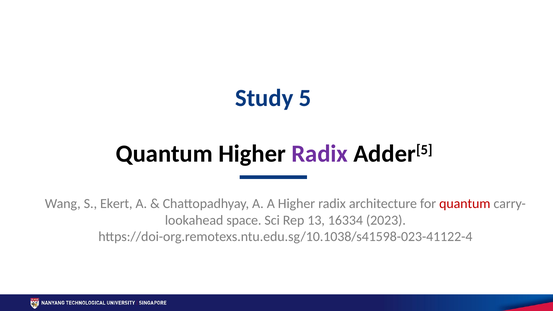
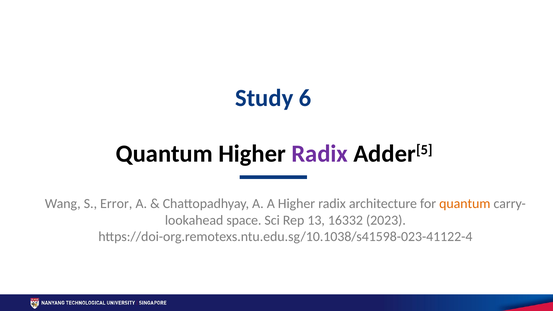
5: 5 -> 6 (305, 98)
Ekert: Ekert -> Error (116, 204)
quantum colour: red -> orange (465, 204)
16334: 16334 -> 16332 (345, 220)
